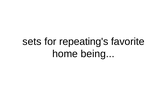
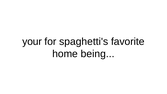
sets: sets -> your (32, 42)
repeating's: repeating's -> spaghetti's (84, 42)
